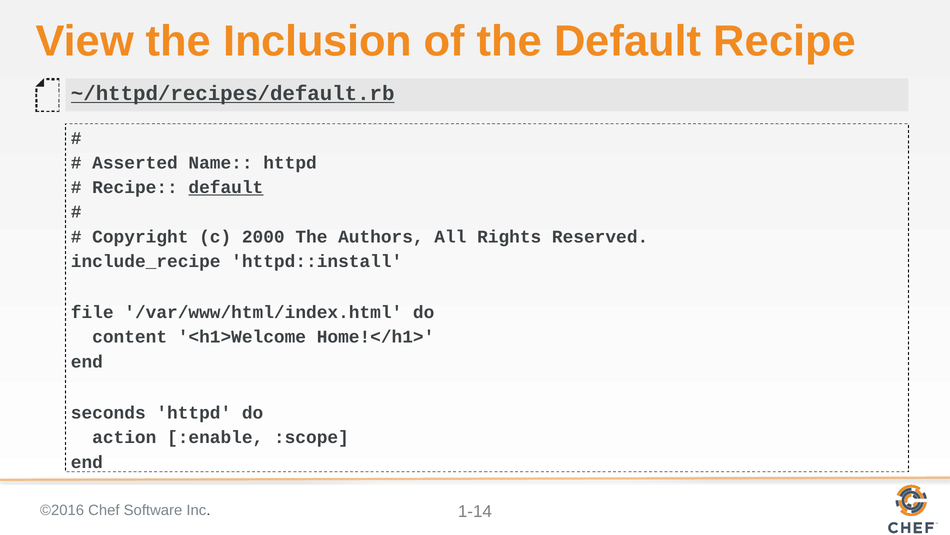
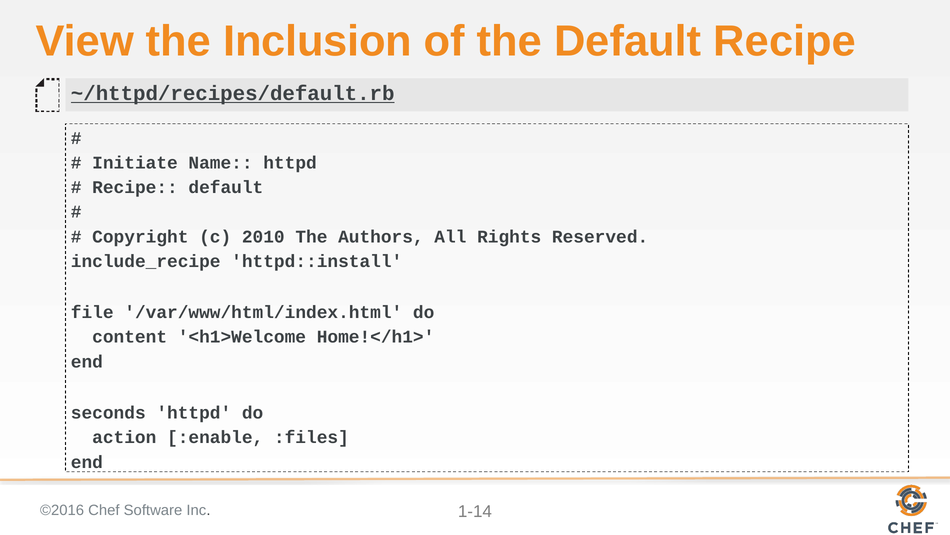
Asserted: Asserted -> Initiate (135, 163)
default underline: present -> none (226, 187)
2000: 2000 -> 2010 (263, 236)
:scope: :scope -> :files (311, 437)
